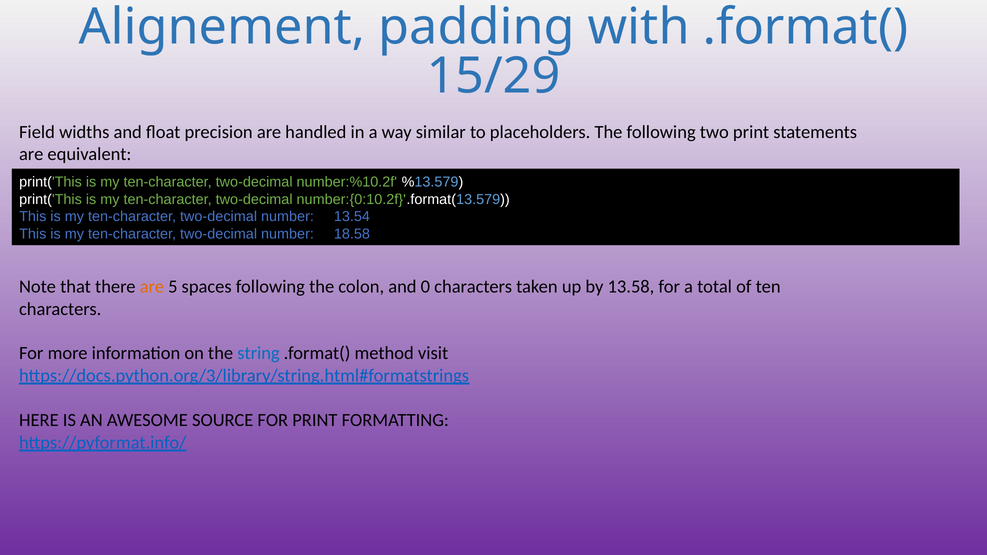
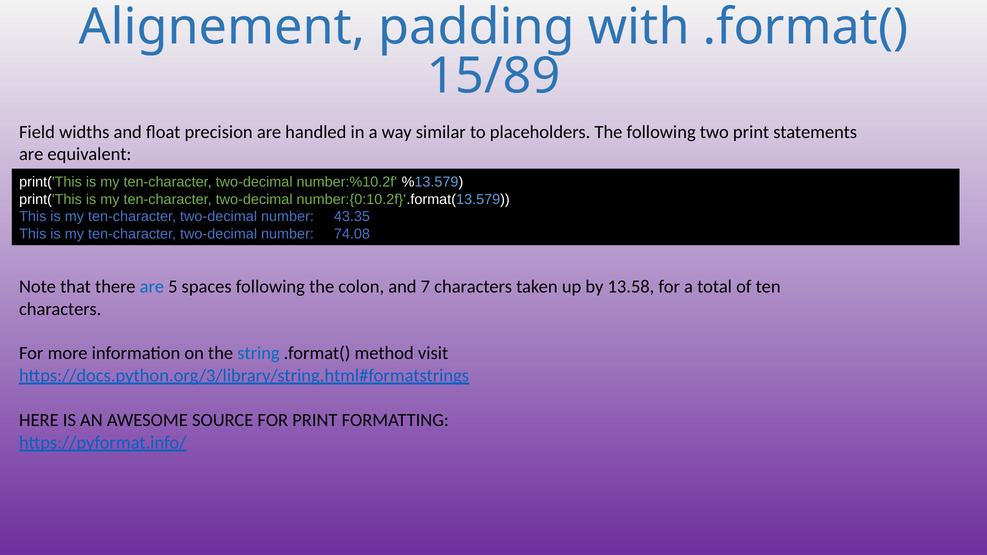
15/29: 15/29 -> 15/89 (494, 76)
13.54: 13.54 -> 43.35 (352, 217)
18.58: 18.58 -> 74.08 (352, 234)
are colour: orange -> blue (152, 287)
0: 0 -> 7 (425, 287)
